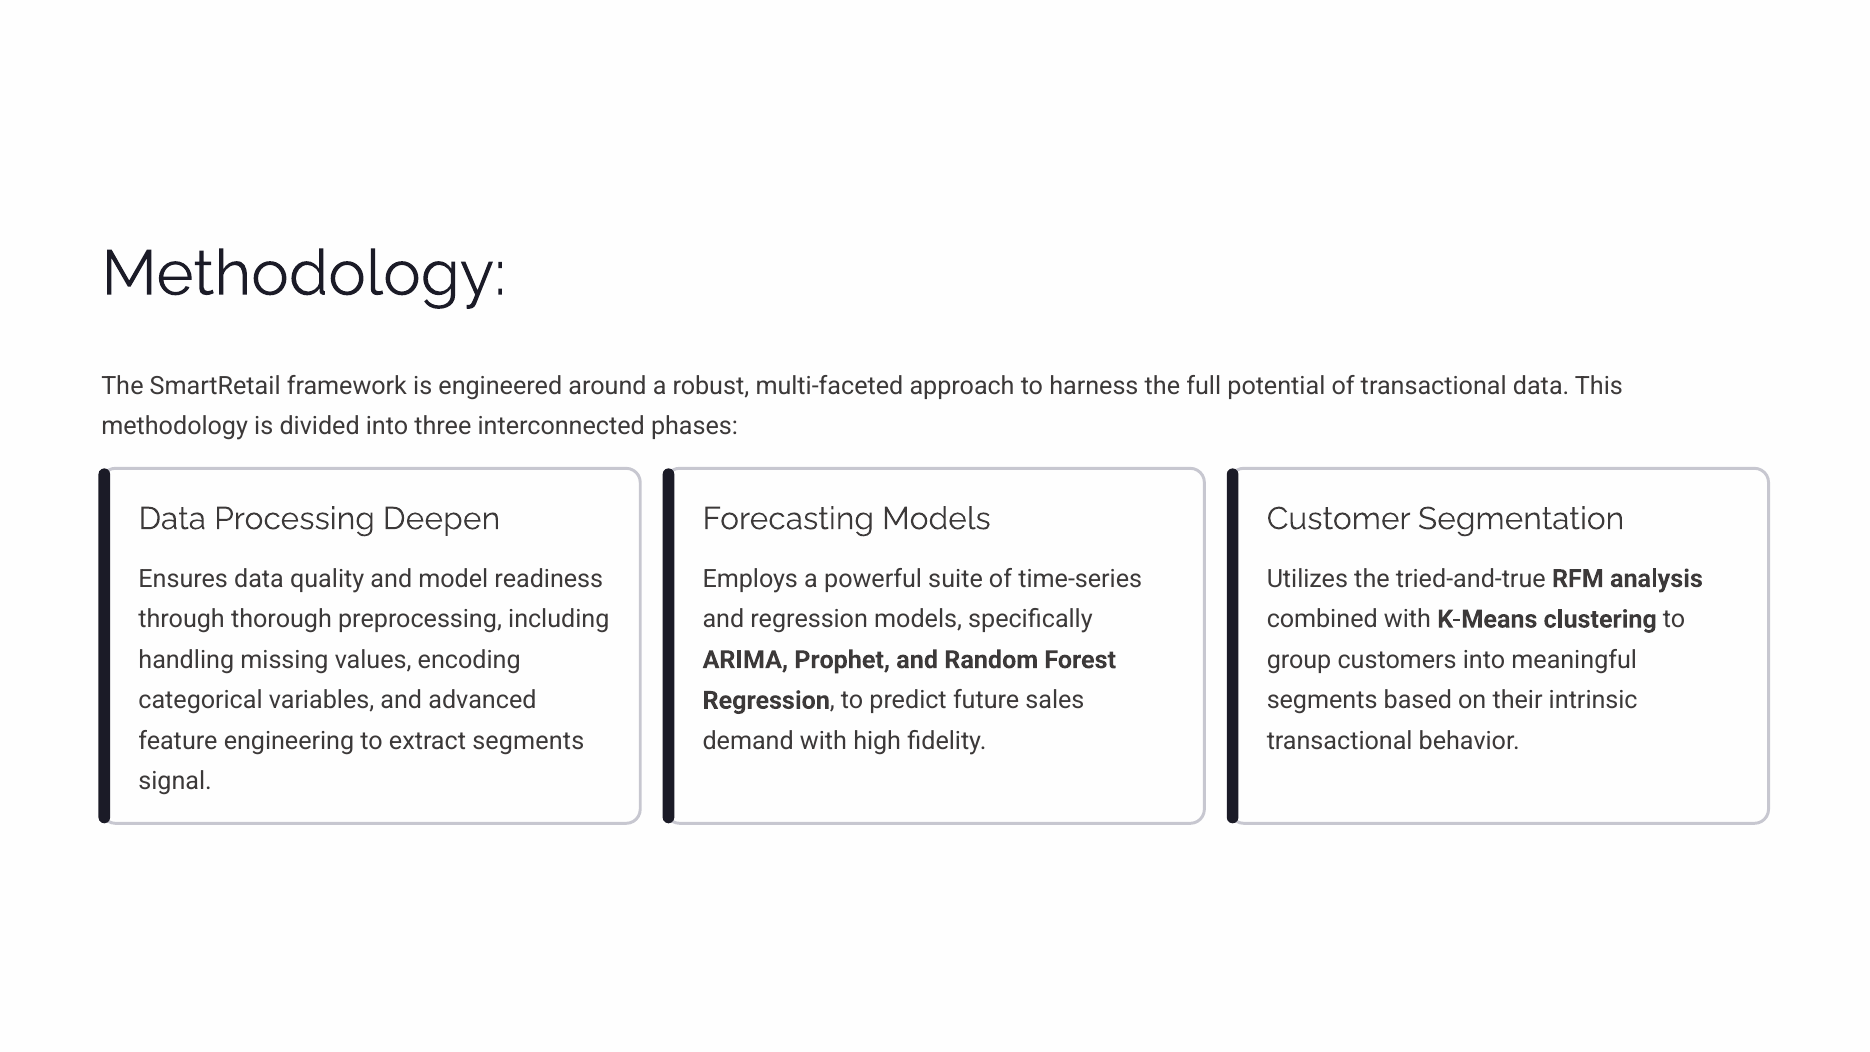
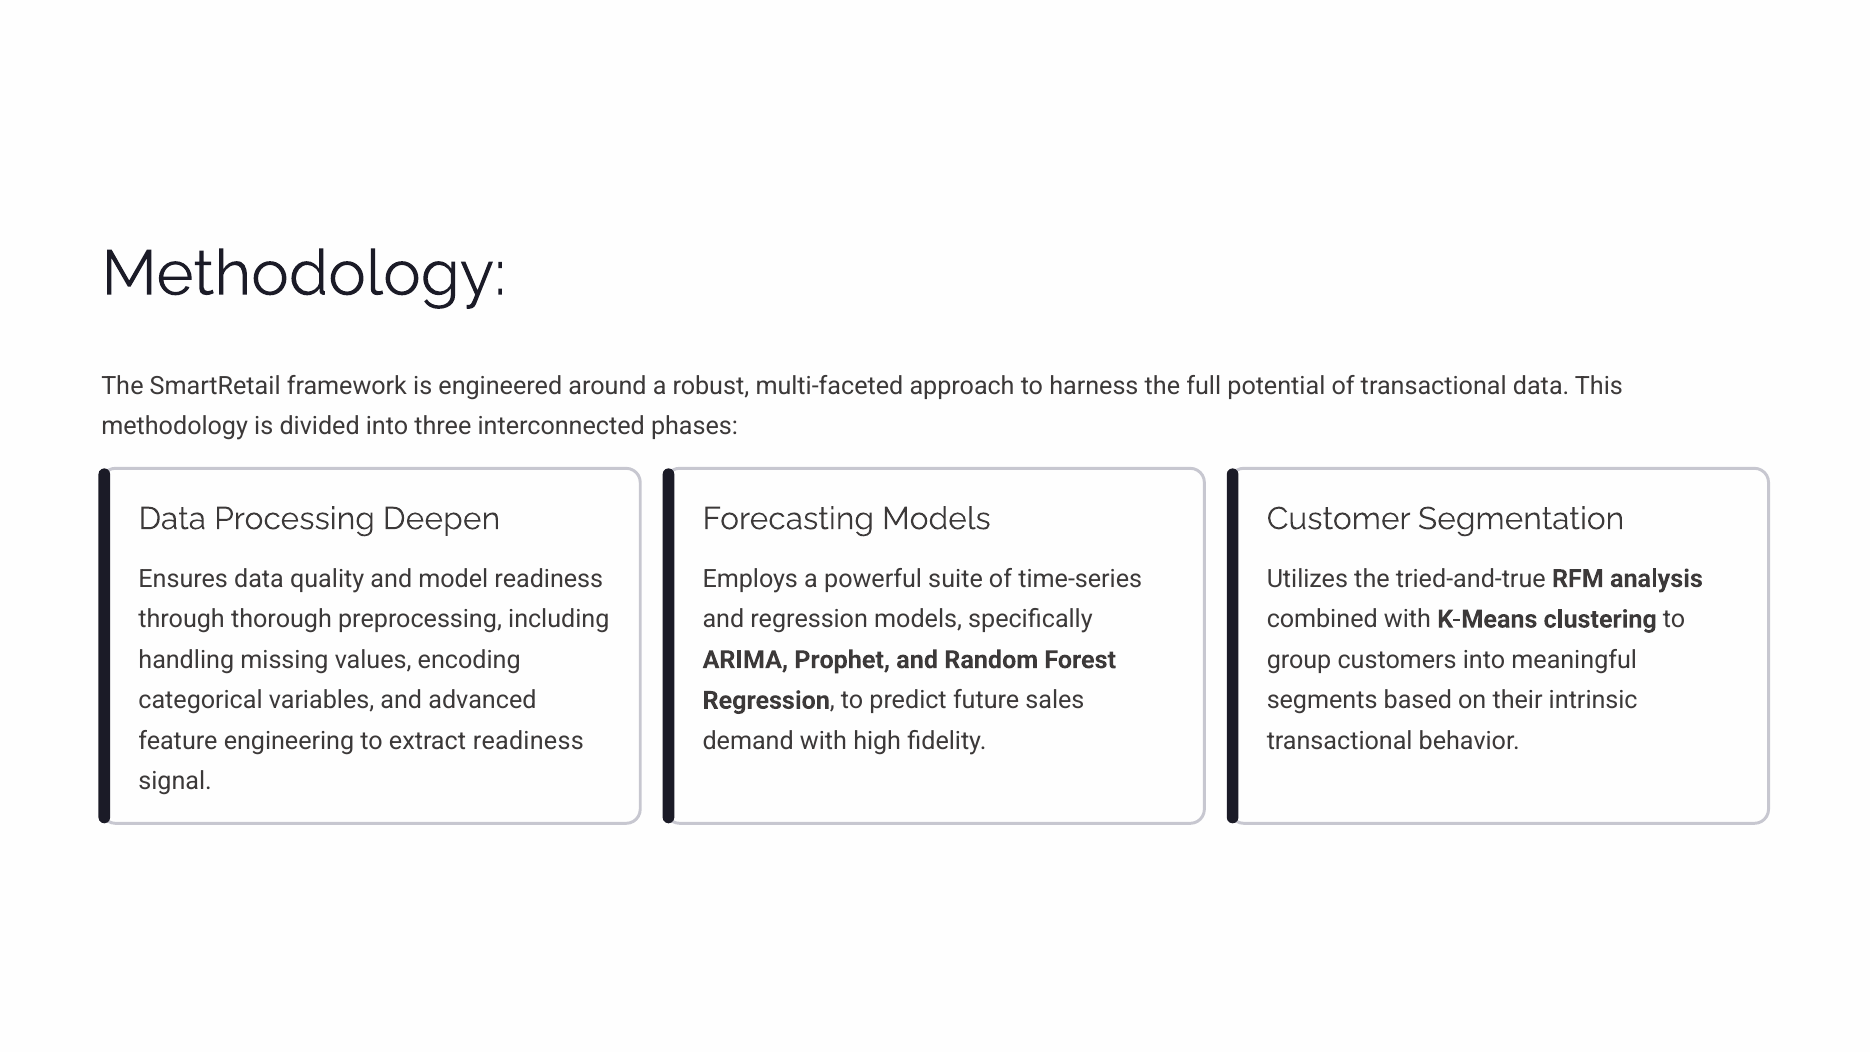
extract segments: segments -> readiness (528, 741)
